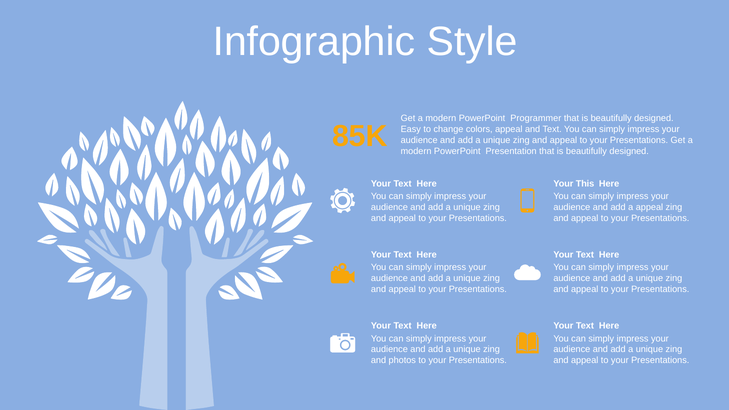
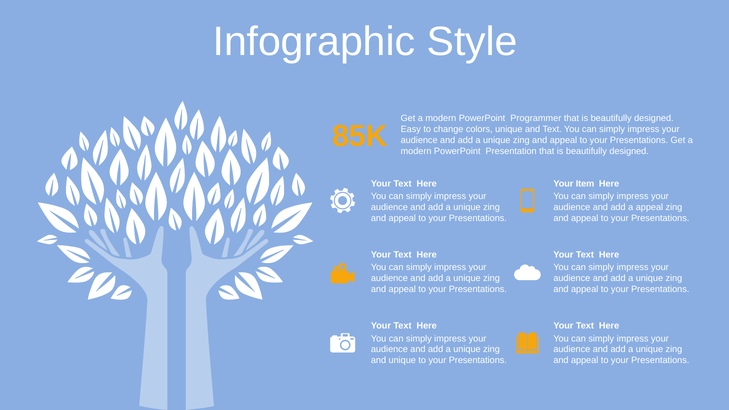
colors appeal: appeal -> unique (509, 129)
This: This -> Item (585, 184)
and photos: photos -> unique (402, 360)
